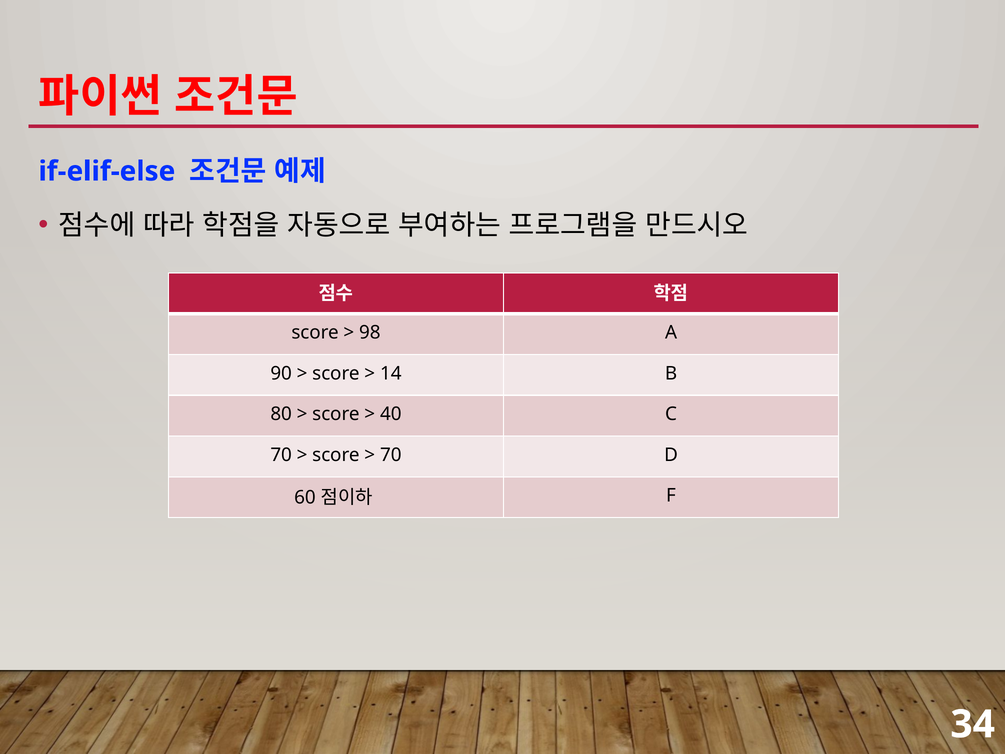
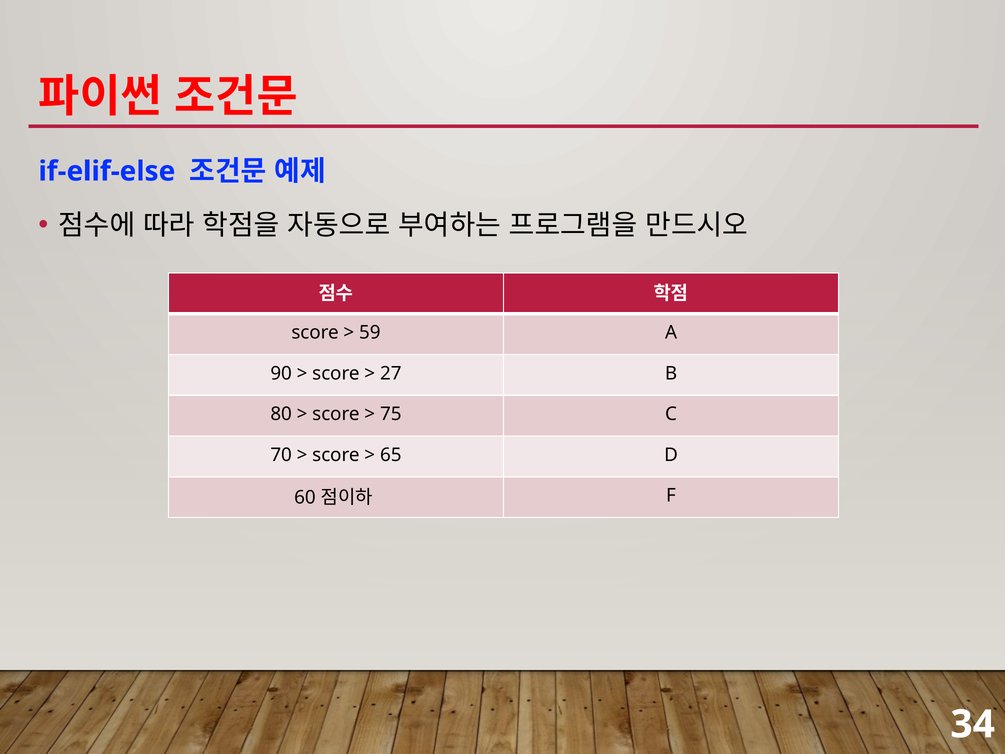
98: 98 -> 59 (370, 333)
14: 14 -> 27 (391, 373)
40: 40 -> 75 (391, 414)
70: 70 -> 65 (391, 455)
